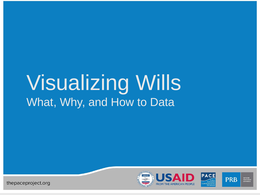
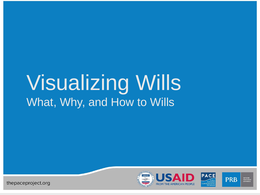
to Data: Data -> Wills (162, 102)
